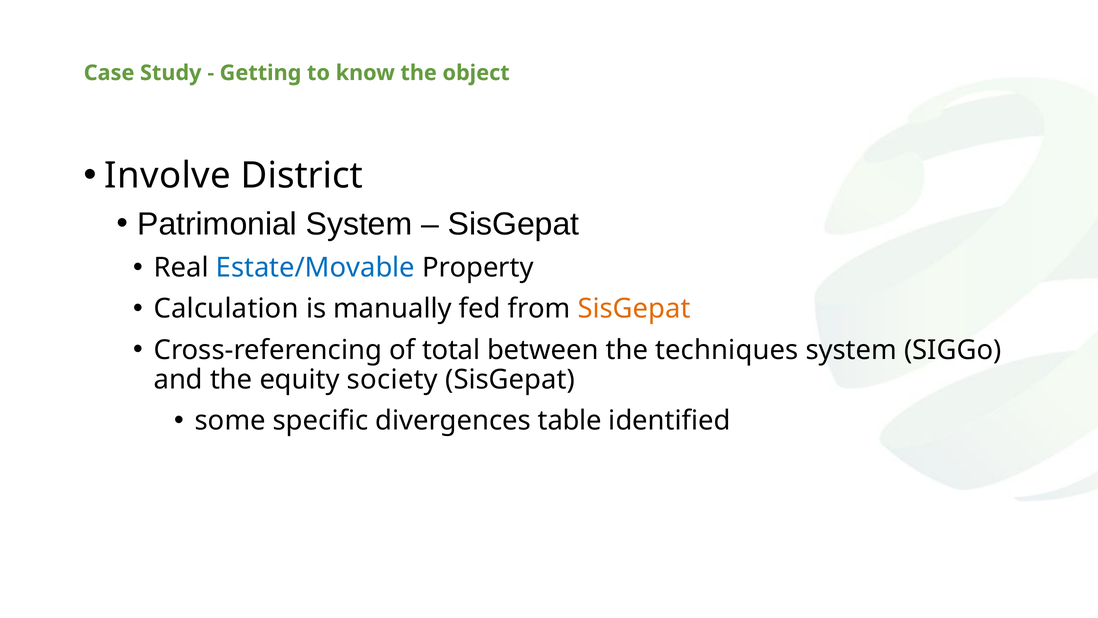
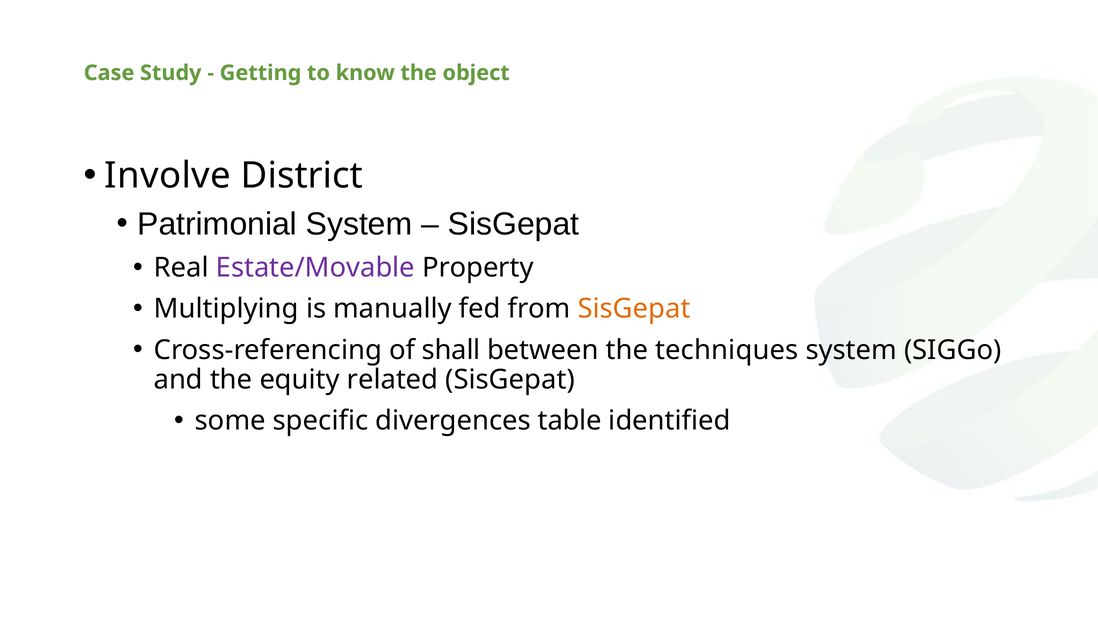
Estate/Movable colour: blue -> purple (315, 268)
Calculation: Calculation -> Multiplying (226, 309)
total: total -> shall (451, 350)
society: society -> related (393, 379)
